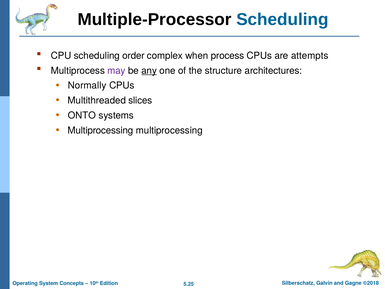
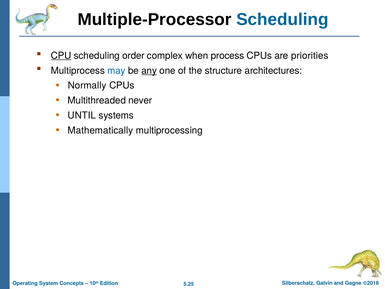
CPU underline: none -> present (61, 56)
attempts: attempts -> priorities (310, 56)
may colour: purple -> blue (116, 71)
slices: slices -> never (140, 100)
ONTO: ONTO -> UNTIL (82, 115)
Multiprocessing: Multiprocessing -> Mathematically (100, 130)
